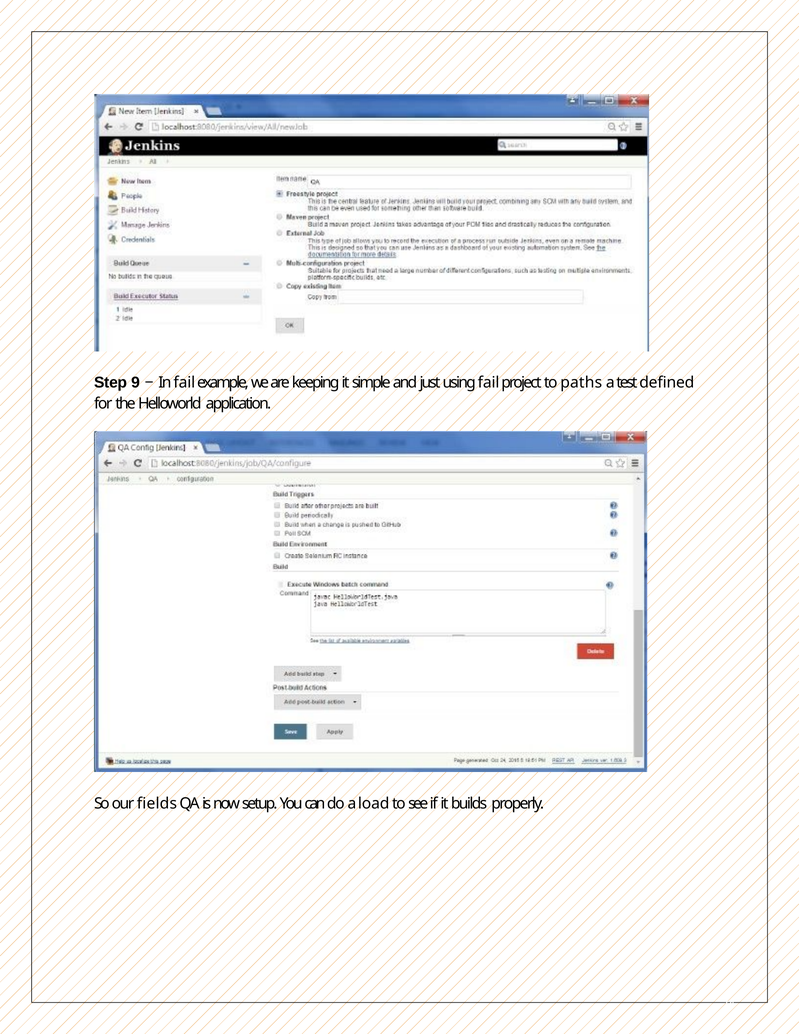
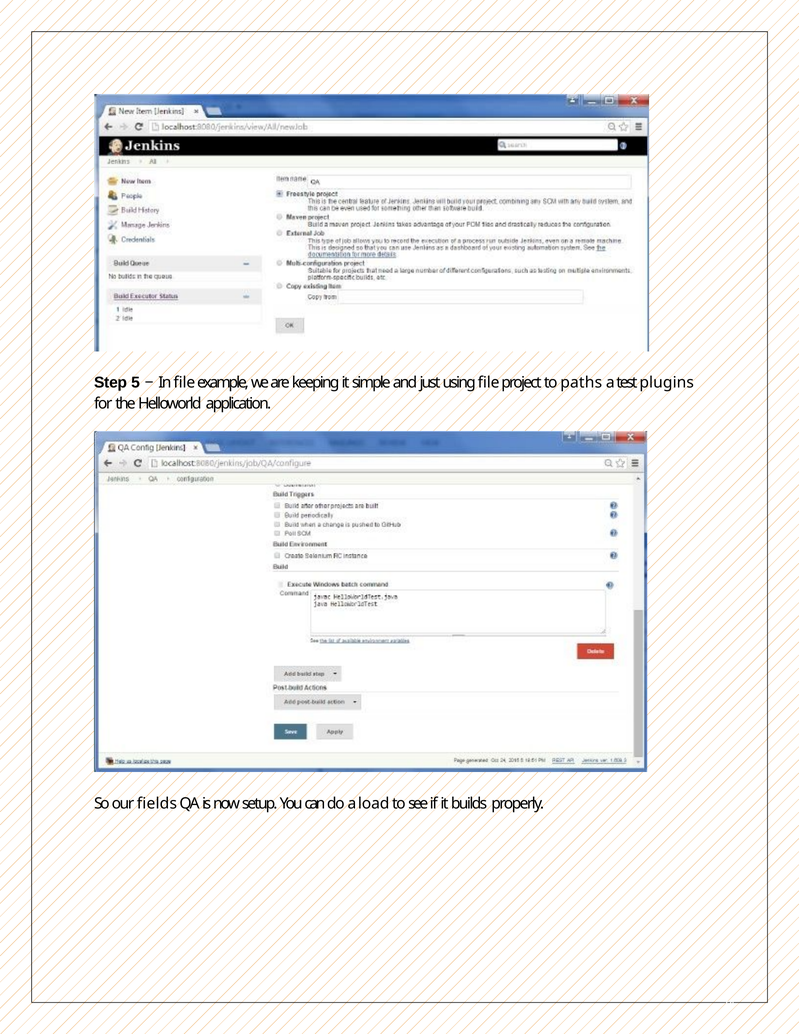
9: 9 -> 5 (136, 383)
In fail: fail -> file (184, 383)
using fail: fail -> file (489, 383)
defined: defined -> plugins (667, 383)
